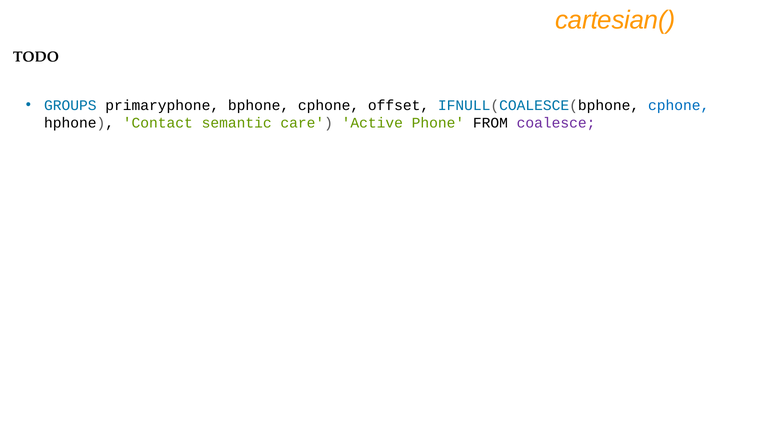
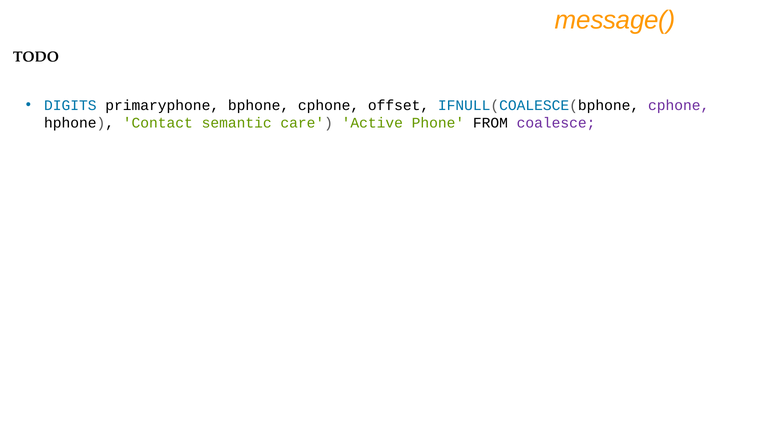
cartesian(: cartesian( -> message( (615, 20)
GROUPS: GROUPS -> DIGITS (70, 105)
cphone colour: blue -> purple (679, 105)
